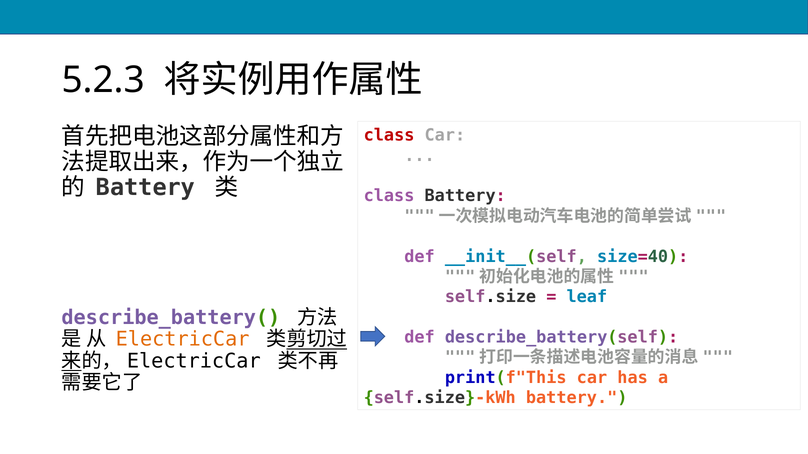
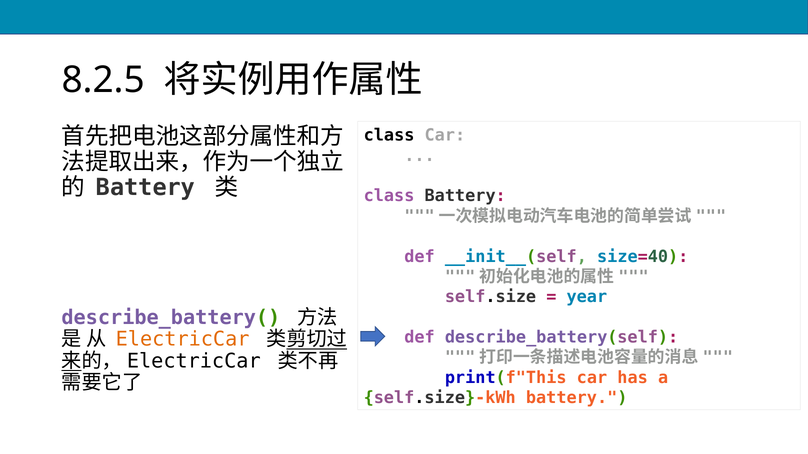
5.2.3: 5.2.3 -> 8.2.5 (103, 80)
class colour: red -> black (389, 135)
leaf: leaf -> year (587, 297)
